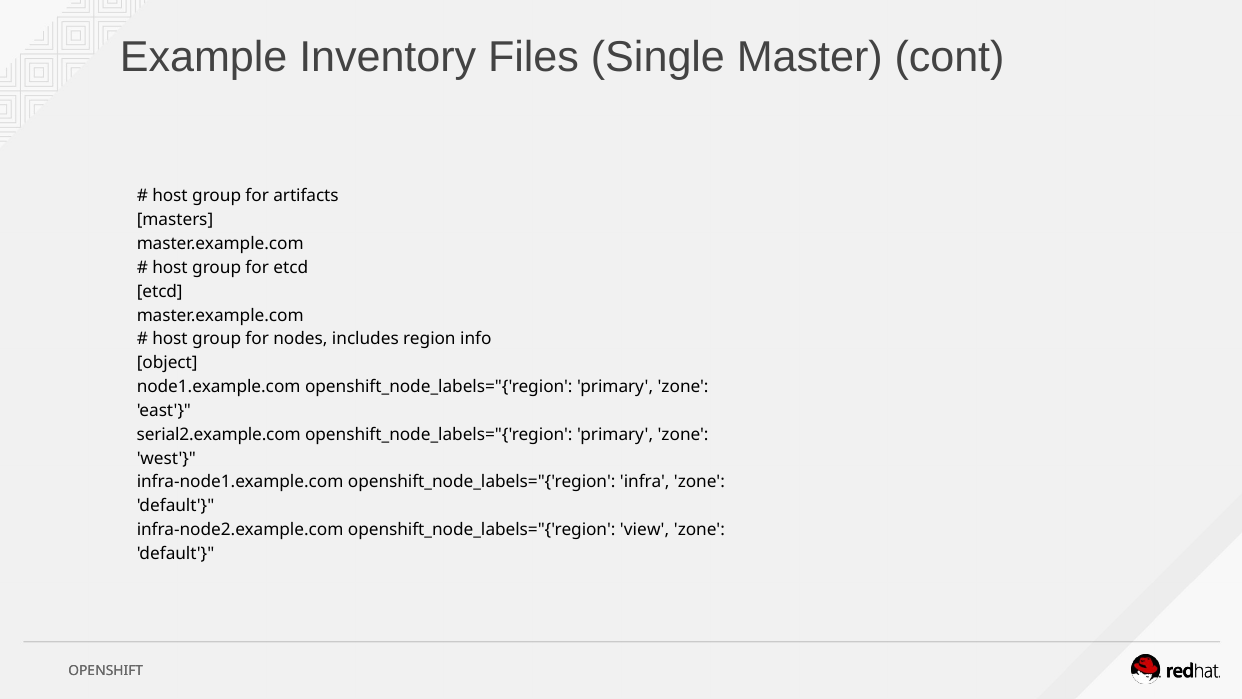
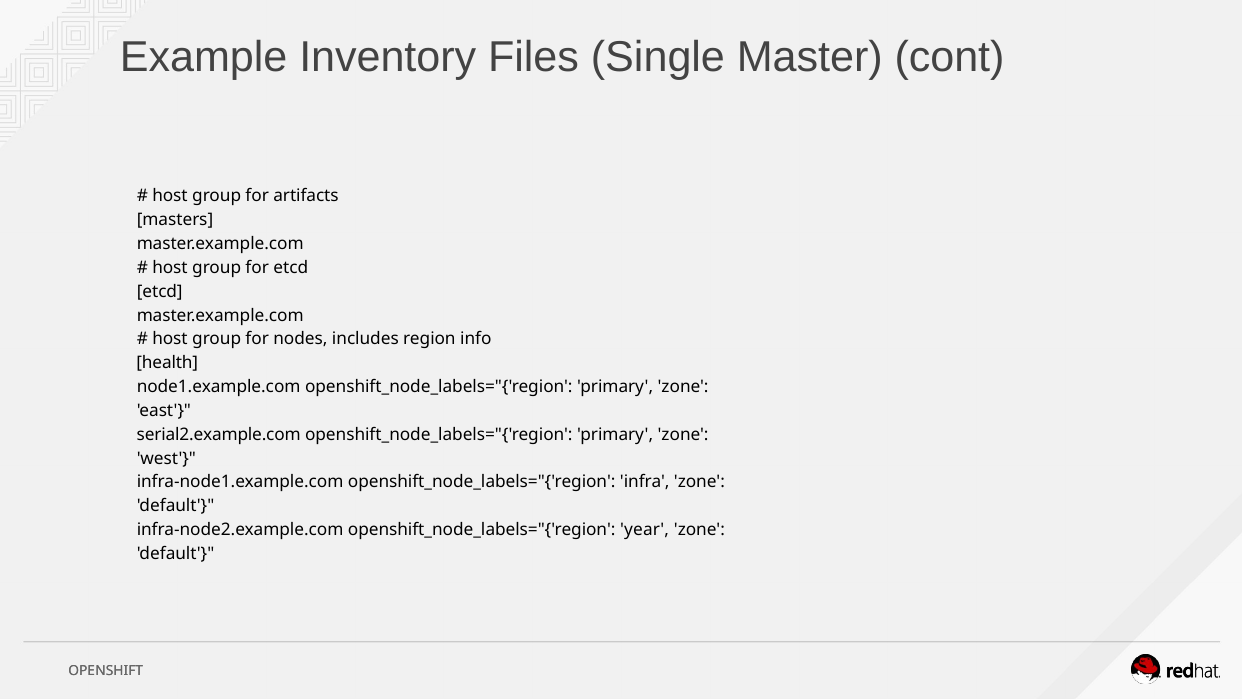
object: object -> health (167, 363)
view: view -> year (645, 530)
